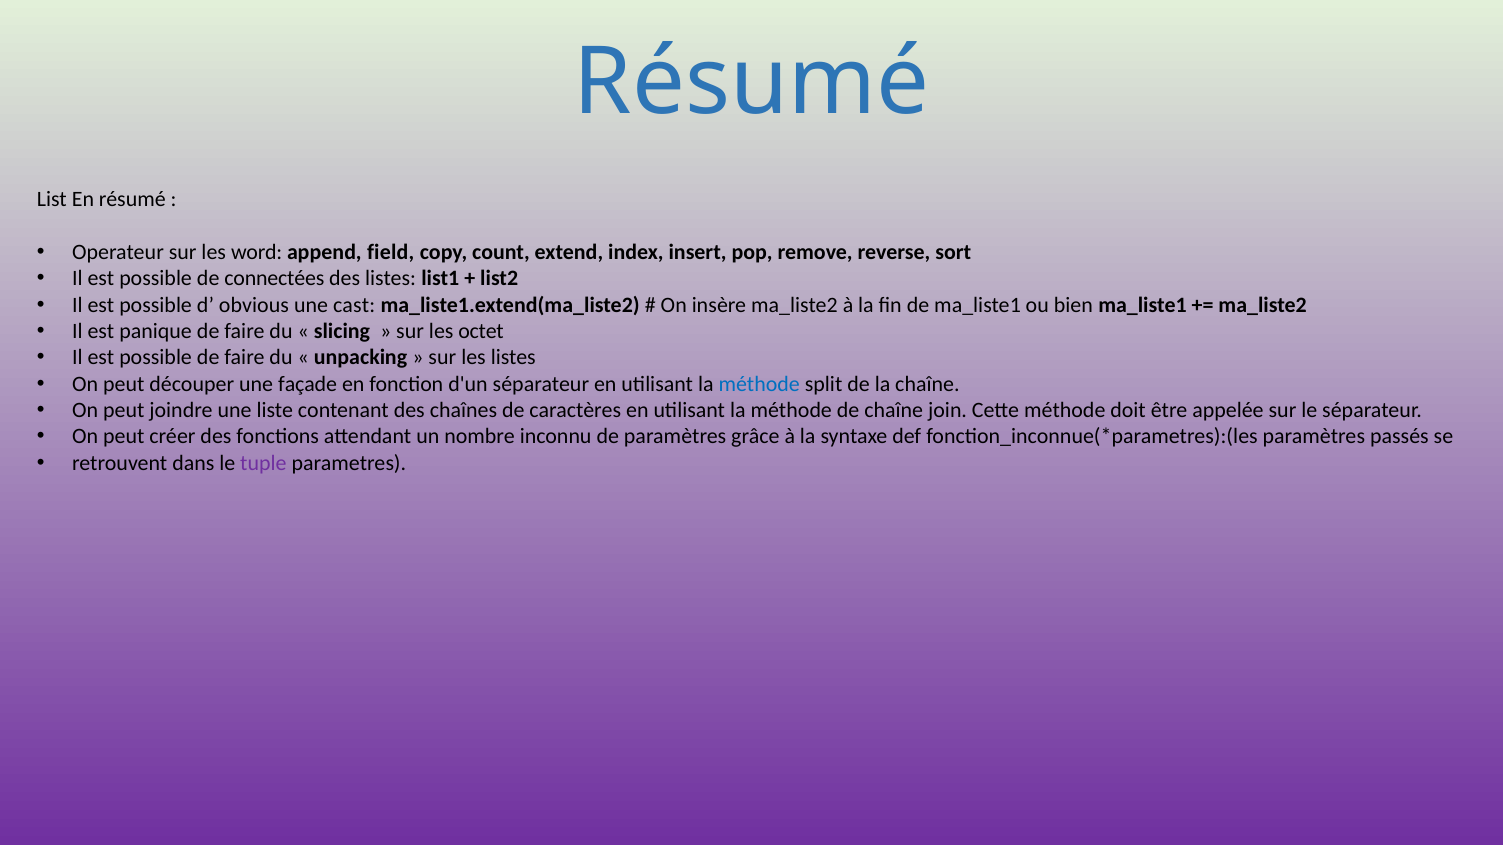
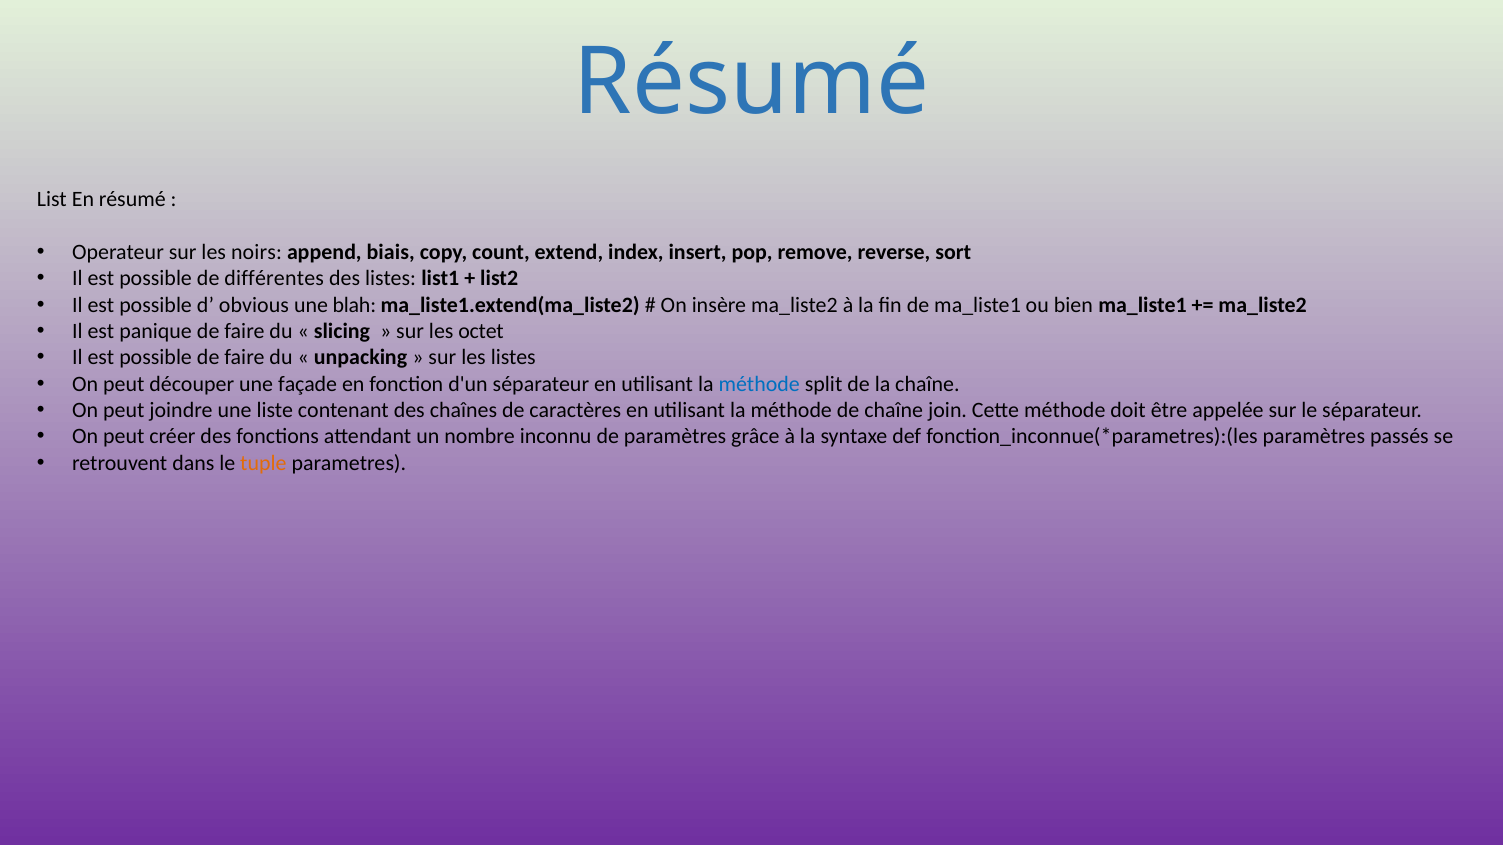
word: word -> noirs (256, 252)
field: field -> biais (391, 252)
connectées: connectées -> différentes (274, 278)
cast: cast -> blah (354, 305)
tuple colour: purple -> orange (263, 463)
